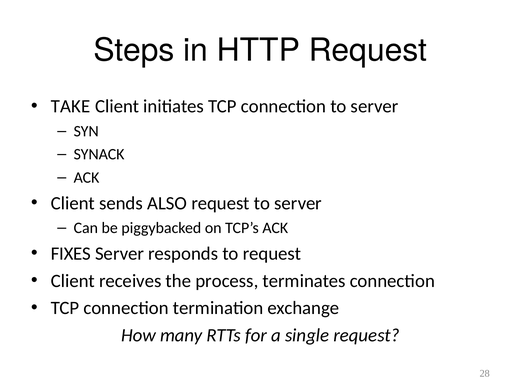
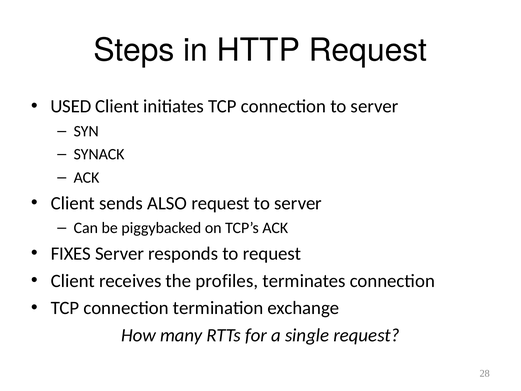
TAKE: TAKE -> USED (71, 106)
process: process -> profiles (227, 281)
